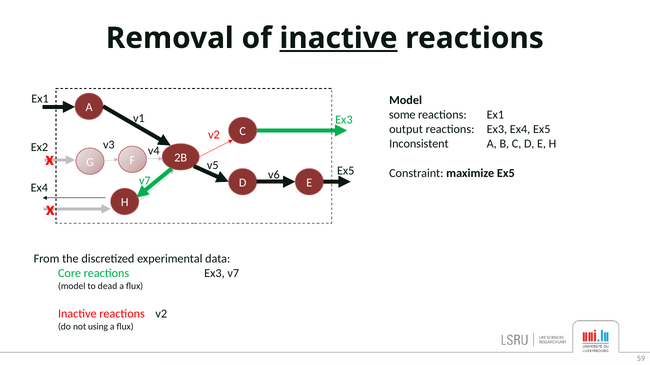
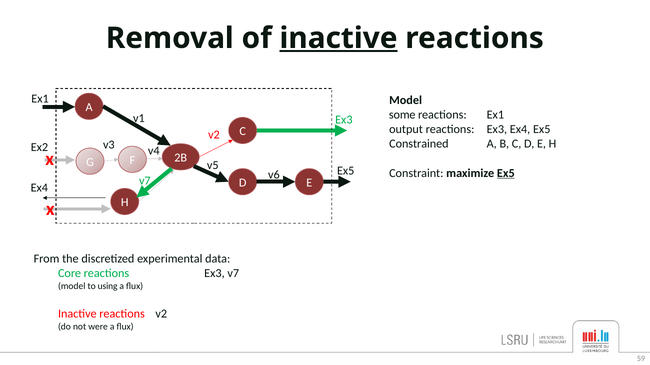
Inconsistent: Inconsistent -> Constrained (419, 144)
Ex5 underline: none -> present (506, 173)
dead: dead -> using (108, 286)
using: using -> were (98, 327)
